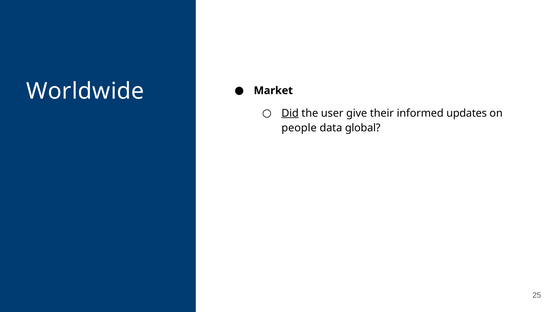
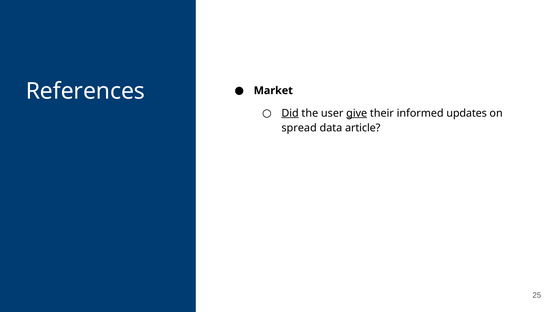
Worldwide: Worldwide -> References (85, 91)
give underline: none -> present (357, 113)
people: people -> spread (299, 128)
global: global -> article (363, 128)
